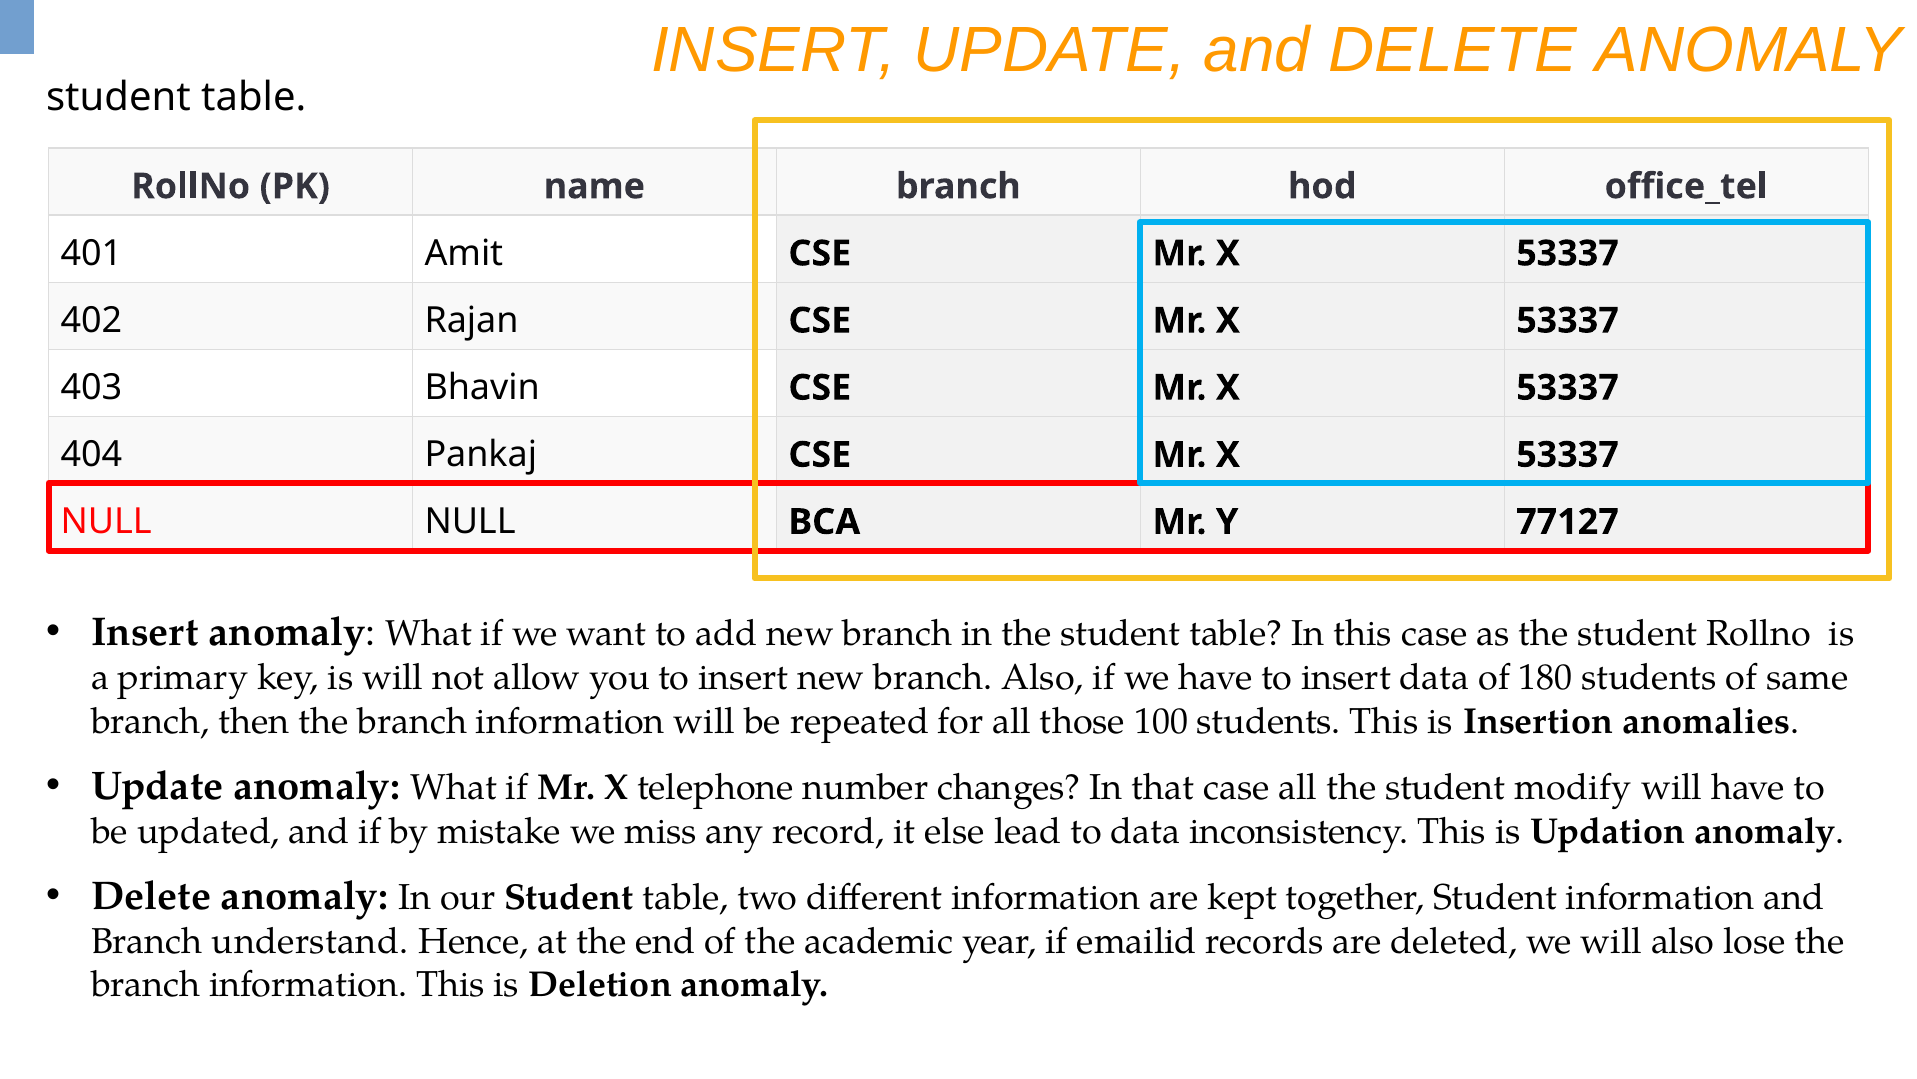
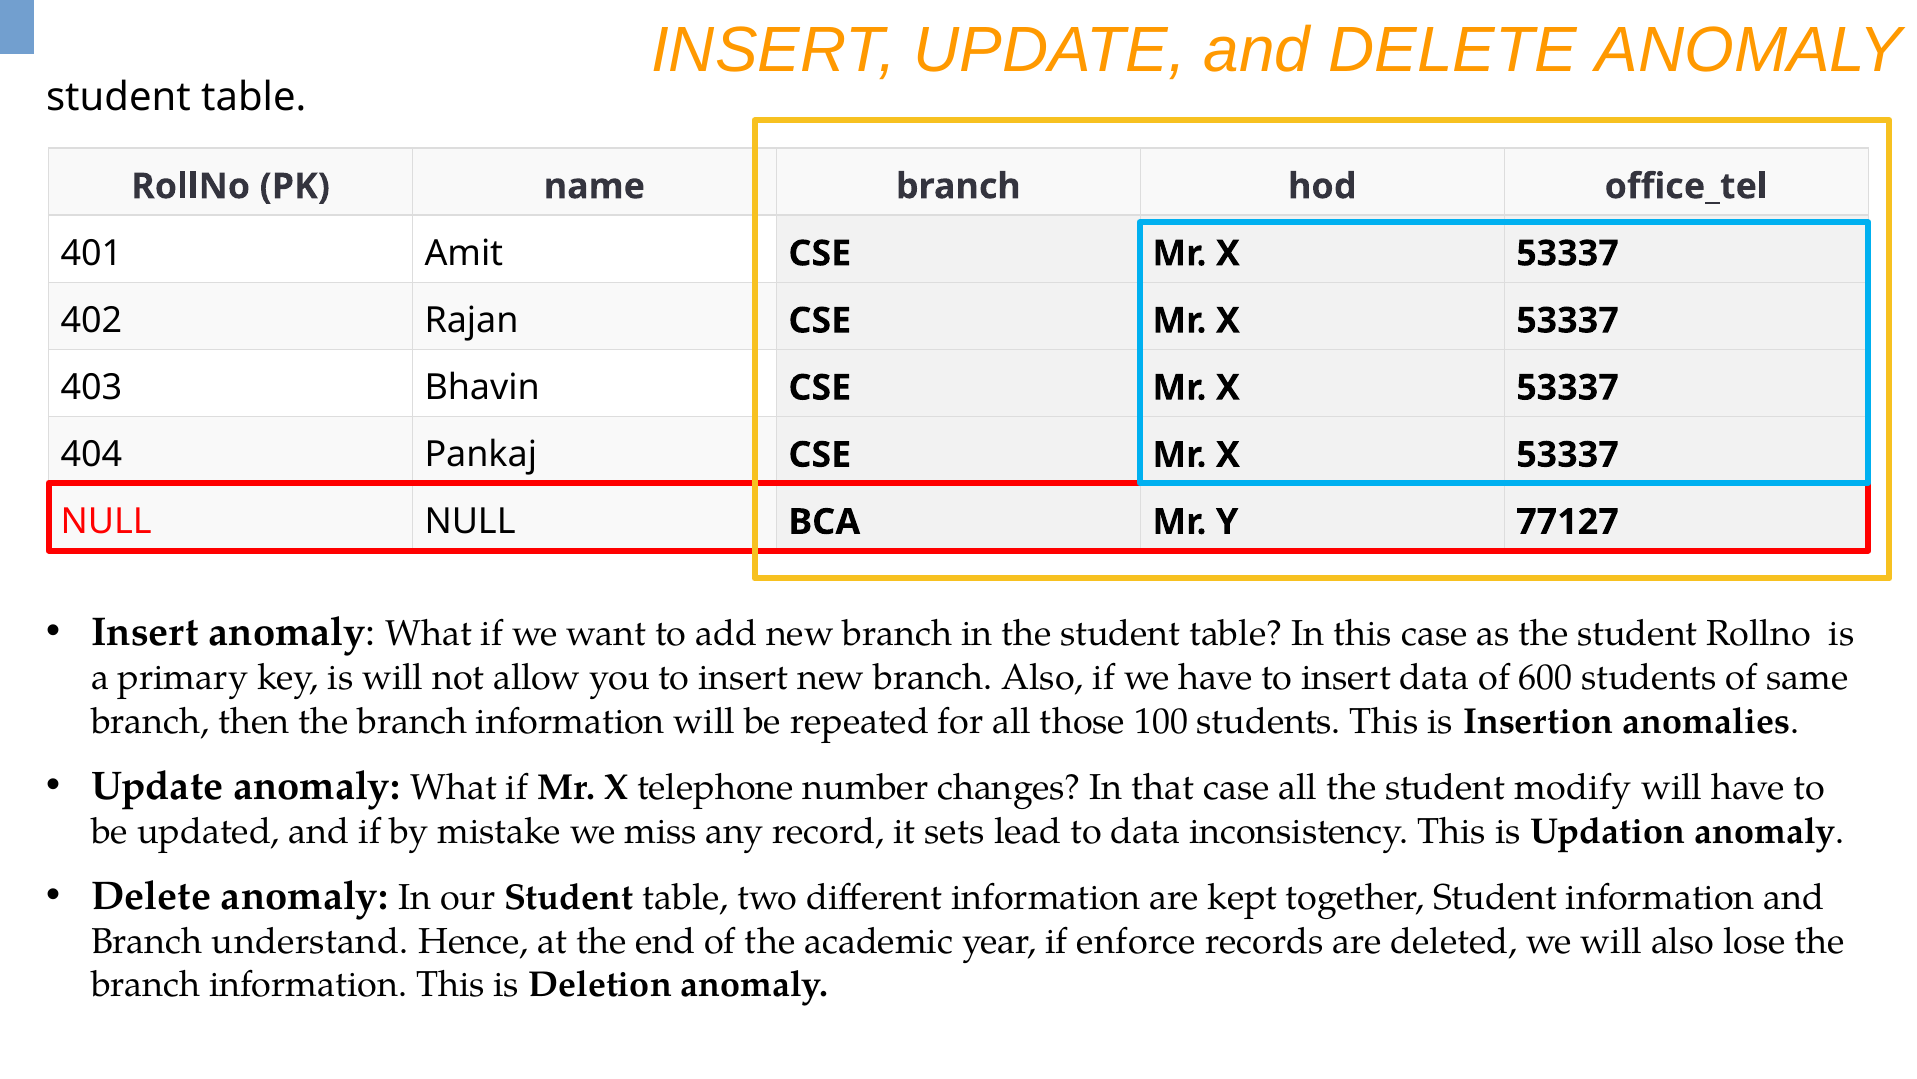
180: 180 -> 600 (1546, 678)
else: else -> sets (955, 831)
emailid: emailid -> enforce (1137, 941)
